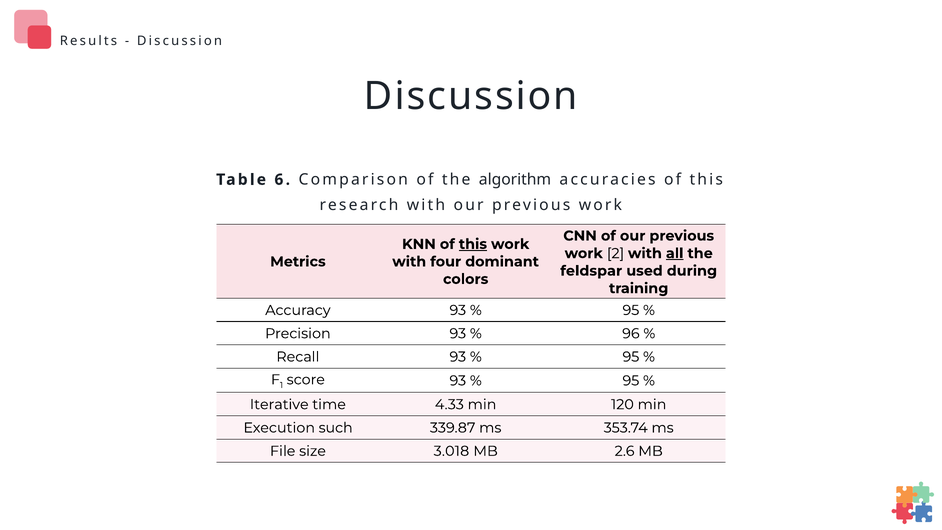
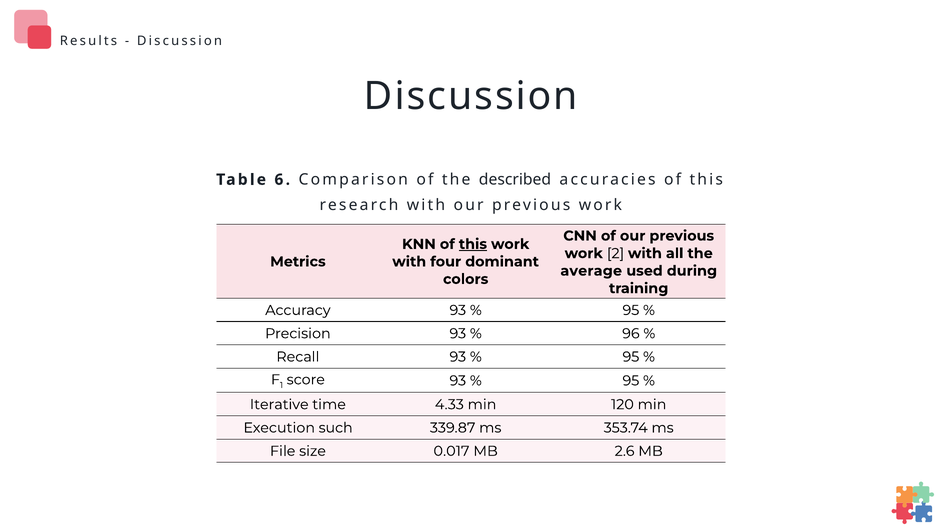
algorithm: algorithm -> described (515, 180)
all underline: present -> none (675, 253)
feldspar: feldspar -> average (591, 271)
3.018: 3.018 -> 0.017 (451, 451)
